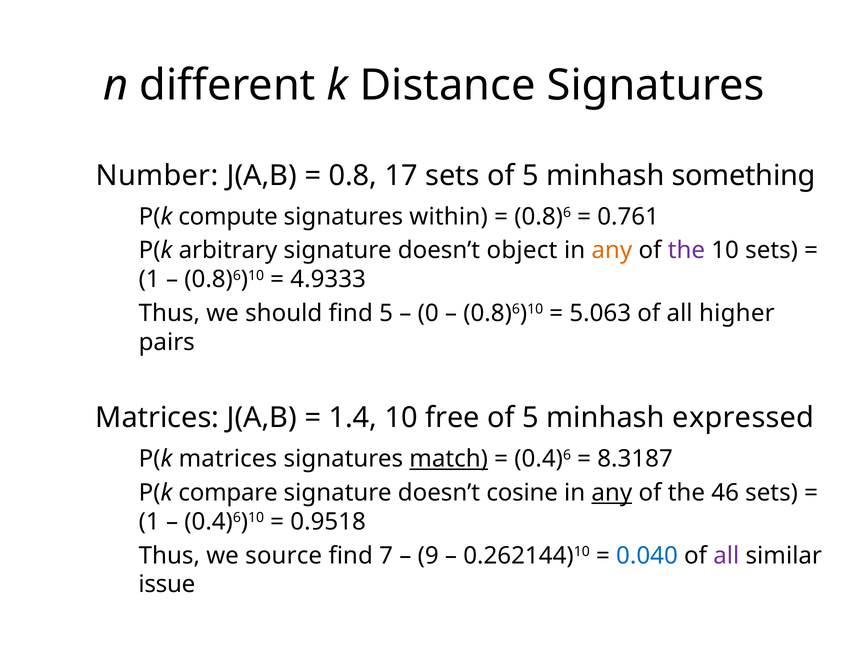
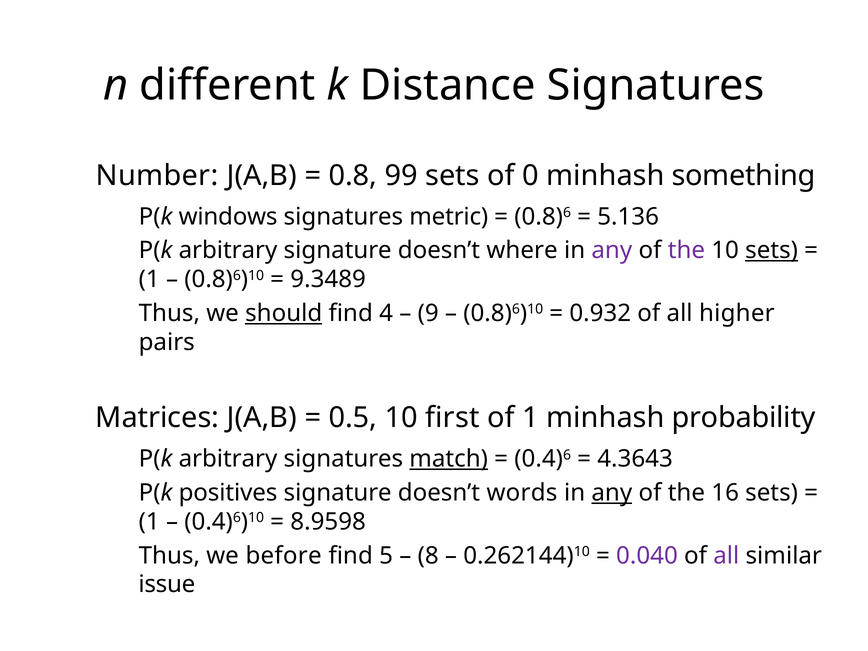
17: 17 -> 99 (401, 176)
sets of 5: 5 -> 0 (530, 176)
compute: compute -> windows (228, 217)
within: within -> metric (449, 217)
0.761: 0.761 -> 5.136 (628, 217)
object: object -> where (522, 251)
any colour: orange -> purple (612, 251)
sets underline: none -> present (772, 251)
4.9333: 4.9333 -> 9.3489 (328, 279)
should underline: none -> present (284, 313)
find 5: 5 -> 4 (386, 313)
0: 0 -> 9 (428, 313)
5.063: 5.063 -> 0.932 (600, 313)
1.4: 1.4 -> 0.5 (353, 418)
free: free -> first (452, 418)
5: 5 -> 1 (530, 418)
expressed: expressed -> probability (744, 418)
matrices: matrices -> arbitrary (228, 459)
8.3187: 8.3187 -> 4.3643 (635, 459)
compare: compare -> positives (228, 493)
cosine: cosine -> words (522, 493)
46: 46 -> 16 (725, 493)
0.9518: 0.9518 -> 8.9598 (328, 522)
source: source -> before (284, 556)
7: 7 -> 5 (386, 556)
9: 9 -> 8 (428, 556)
0.040 colour: blue -> purple (647, 556)
